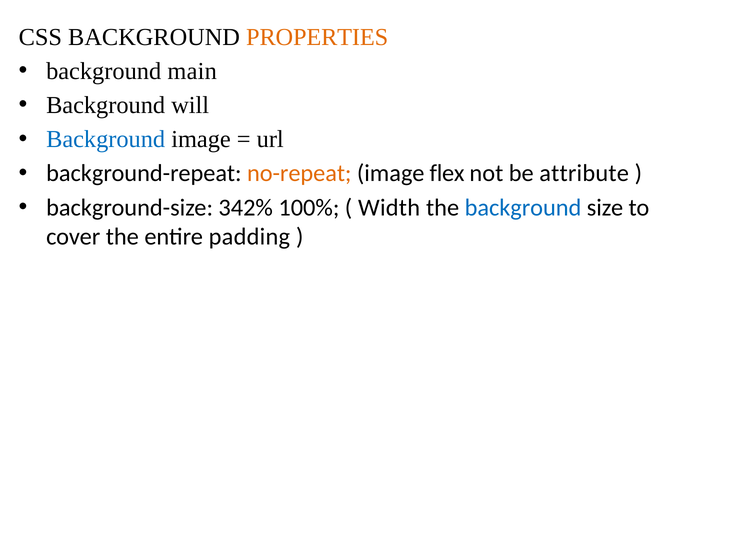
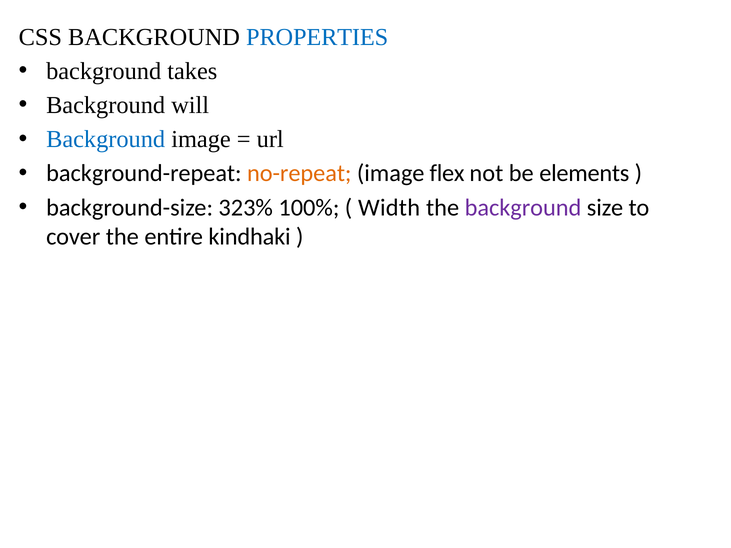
PROPERTIES colour: orange -> blue (317, 37)
main: main -> takes (192, 71)
attribute: attribute -> elements (584, 174)
342%: 342% -> 323% (246, 208)
background colour: blue -> purple (523, 208)
padding: padding -> kindhaki (250, 237)
